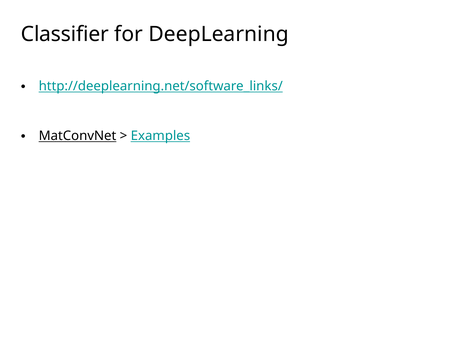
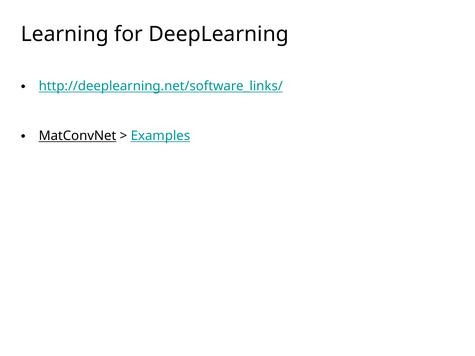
Classifier: Classifier -> Learning (65, 34)
